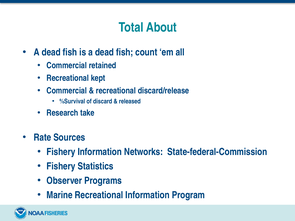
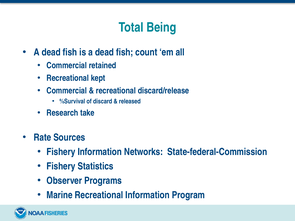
About: About -> Being (161, 27)
